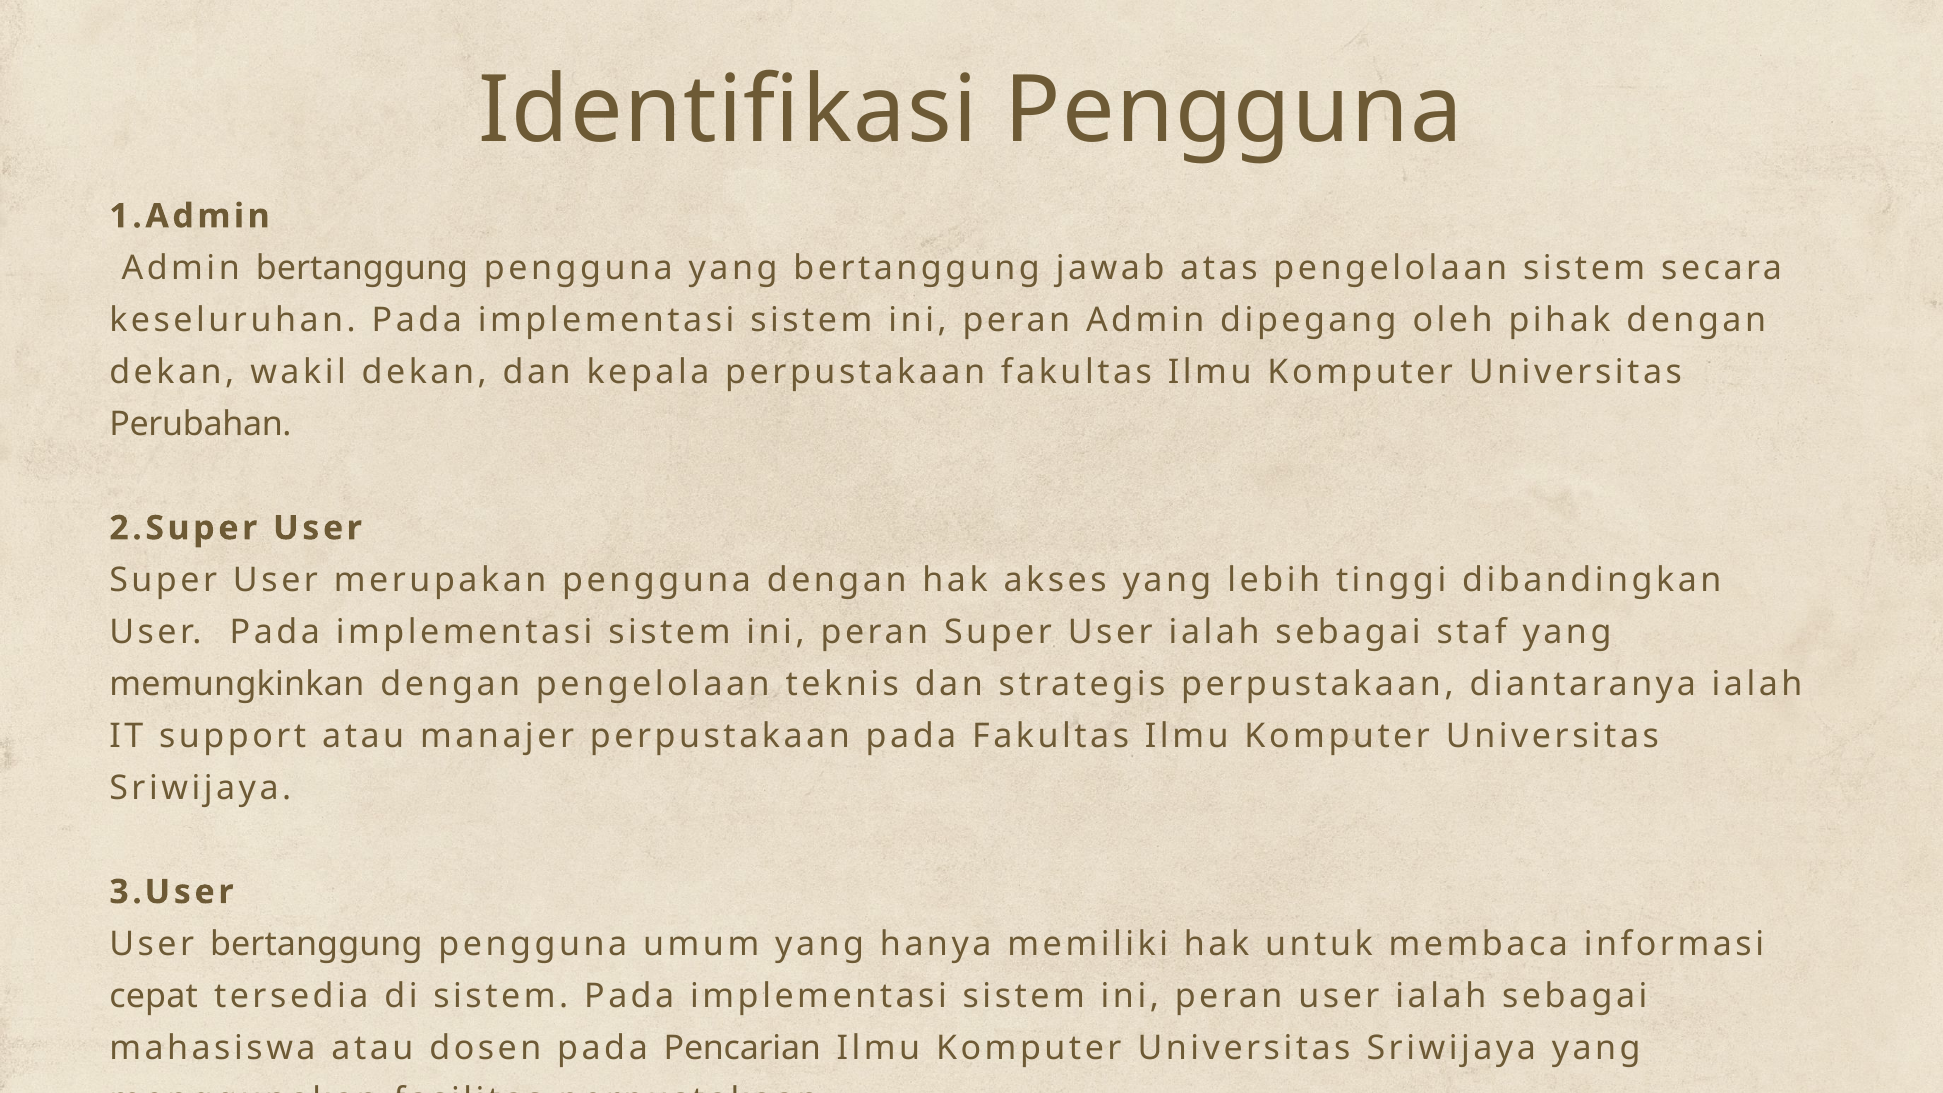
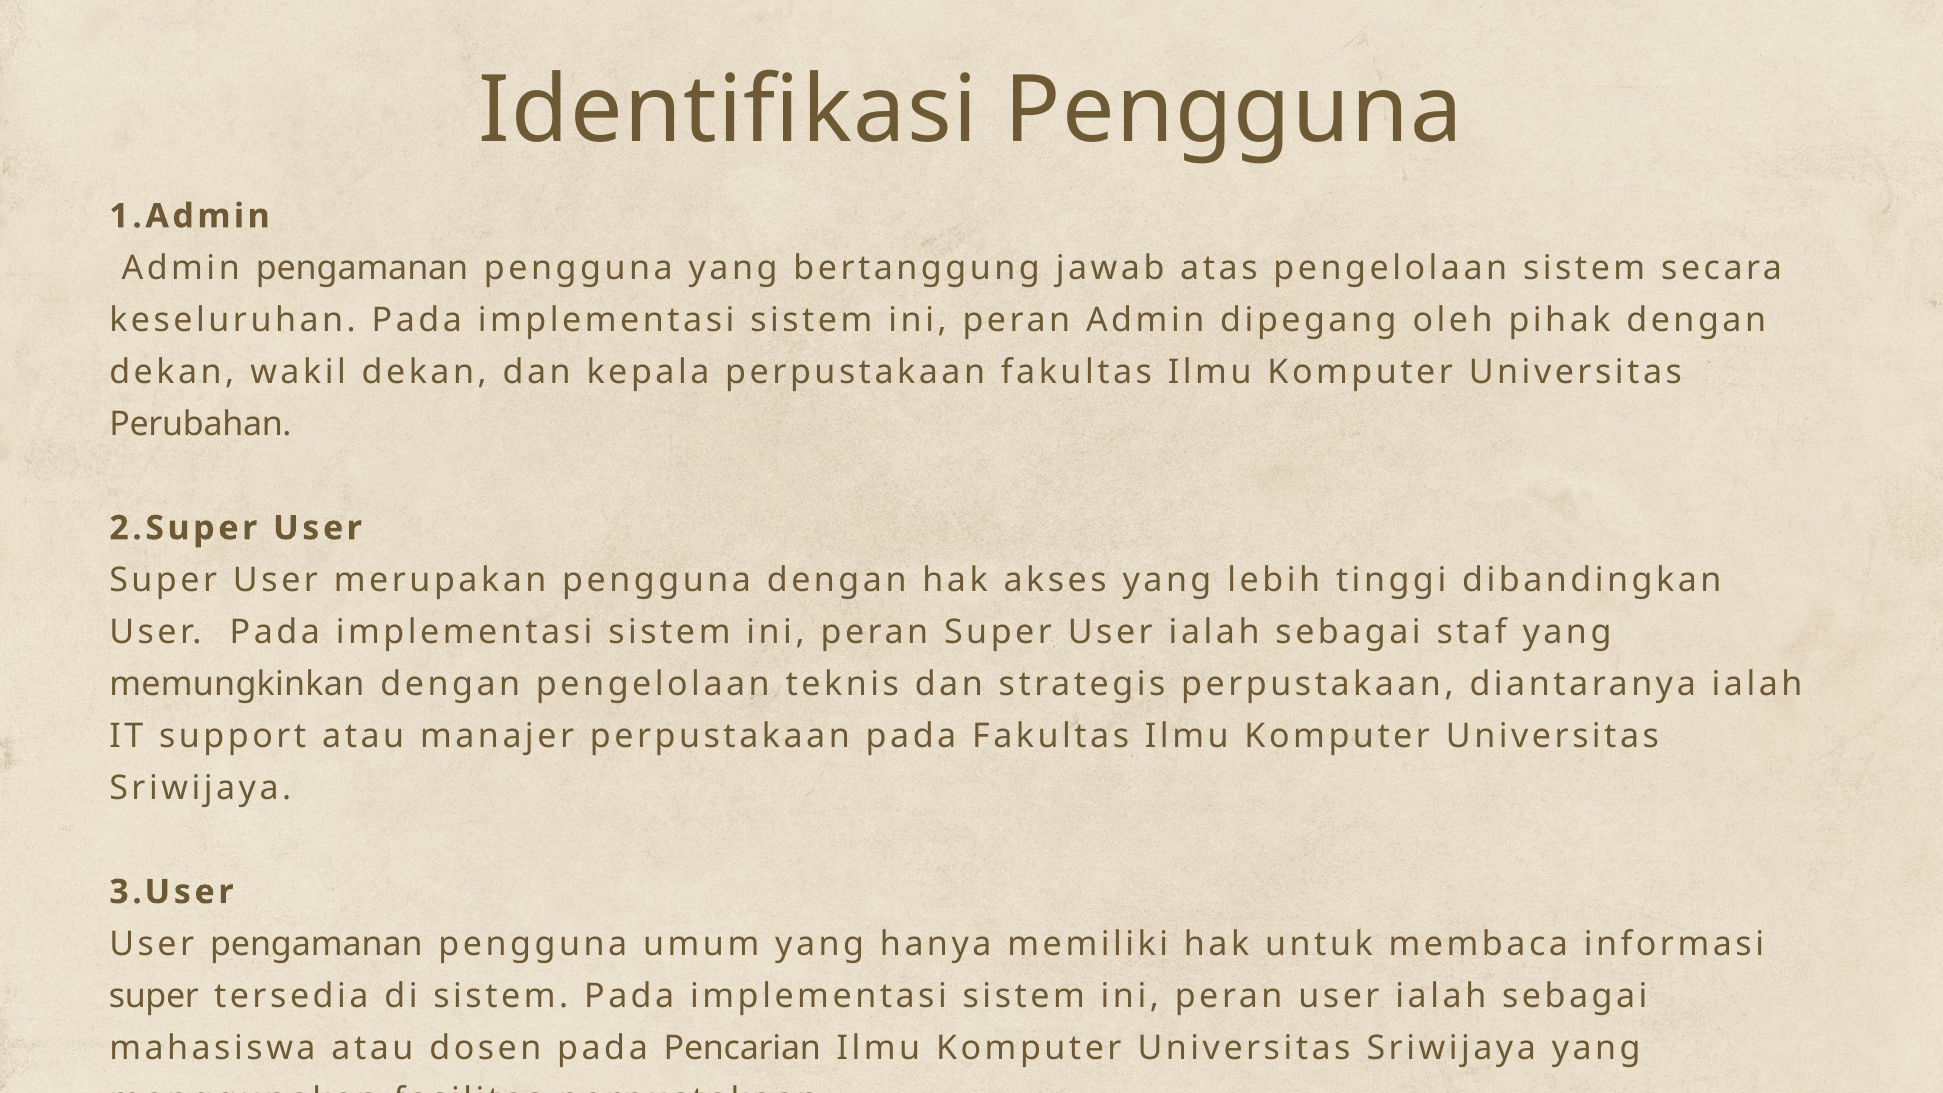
Admin bertanggung: bertanggung -> pengamanan (362, 268)
User bertanggung: bertanggung -> pengamanan (316, 944)
cepat: cepat -> super (154, 996)
